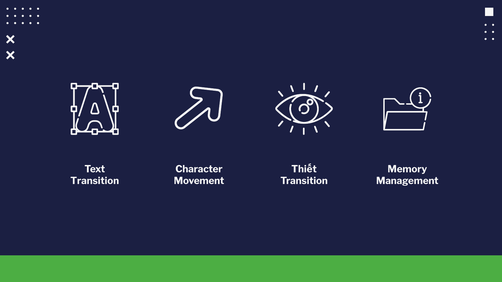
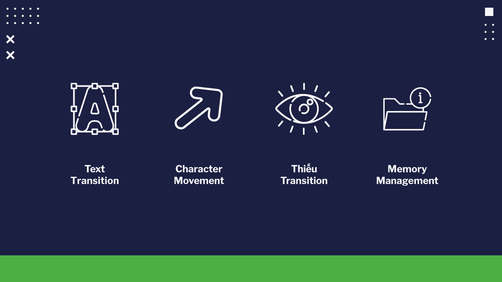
Thiết: Thiết -> Thiếu (304, 169)
